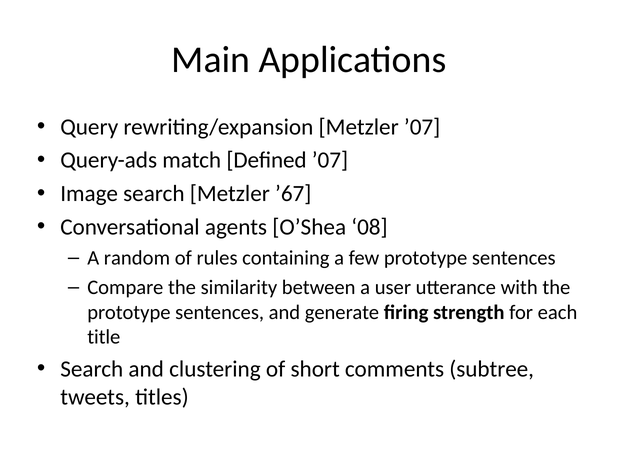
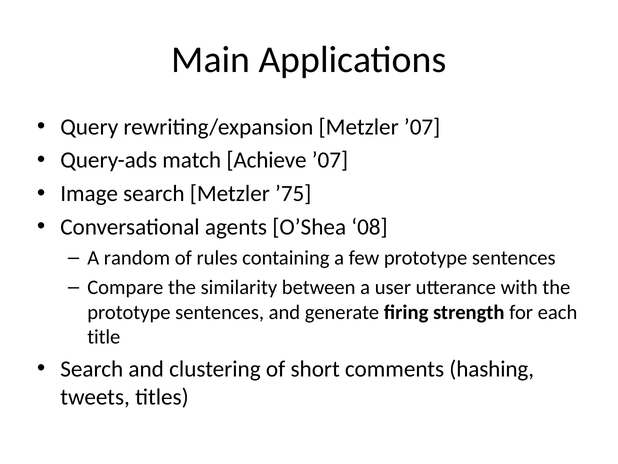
Deﬁned: Deﬁned -> Achieve (267, 160)
’67: ’67 -> ’75 (293, 193)
subtree: subtree -> hashing (492, 369)
